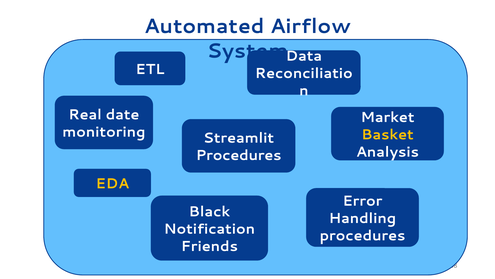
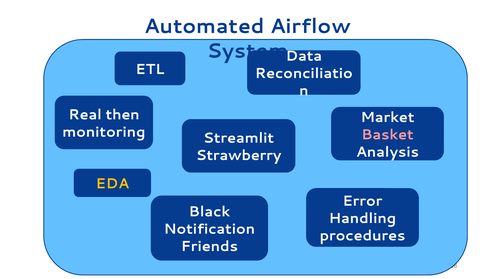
date: date -> then (123, 115)
Basket colour: yellow -> pink (387, 134)
Procedures: Procedures -> Strawberry (239, 155)
